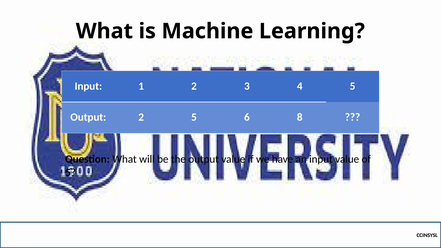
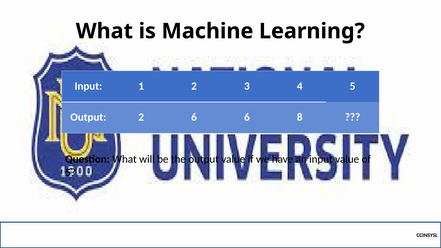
2 5: 5 -> 6 (194, 117)
